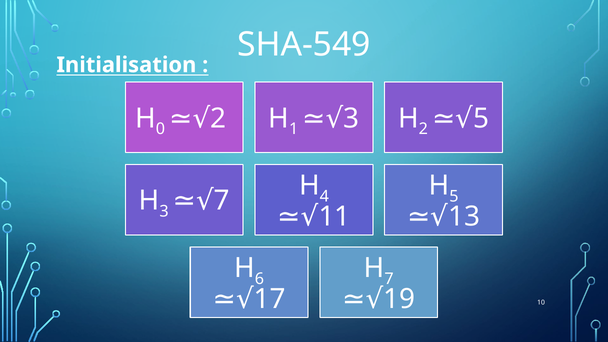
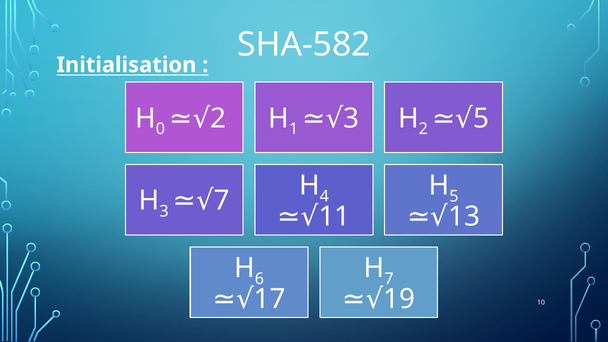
SHA-549: SHA-549 -> SHA-582 (304, 45)
